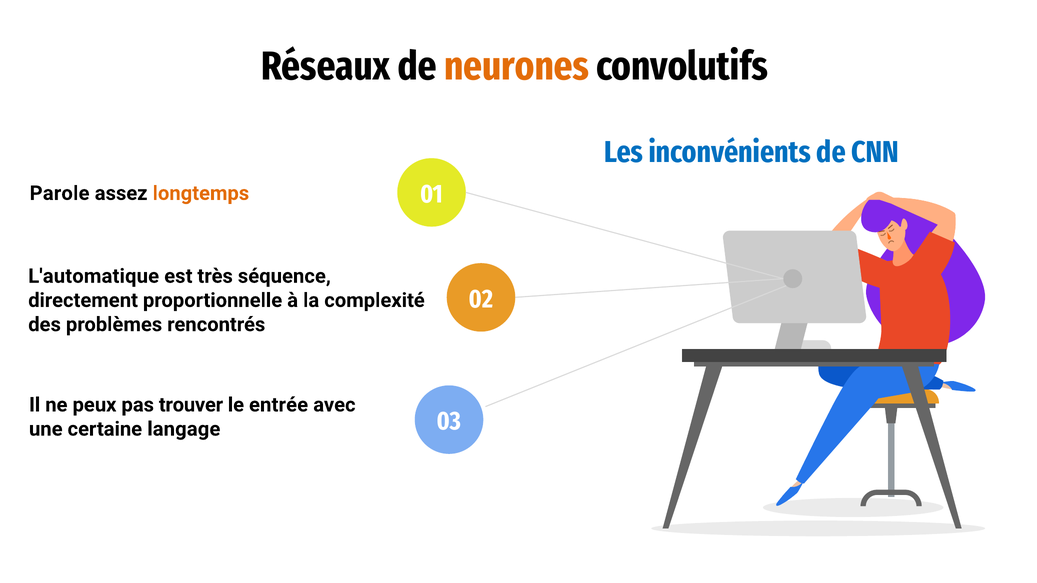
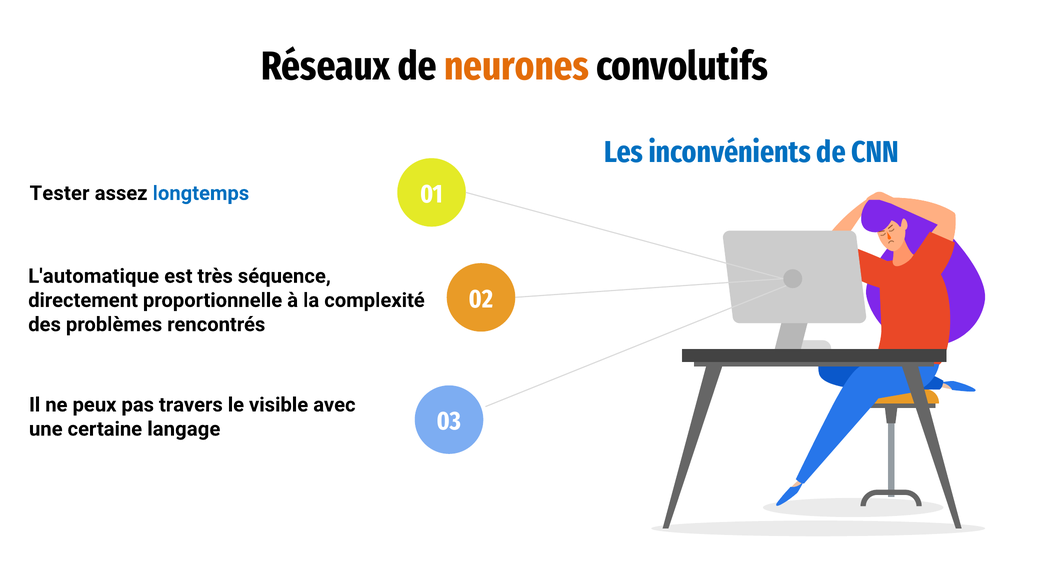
Parole: Parole -> Tester (60, 193)
longtemps colour: orange -> blue (201, 193)
trouver: trouver -> travers (191, 405)
entrée: entrée -> visible (279, 405)
